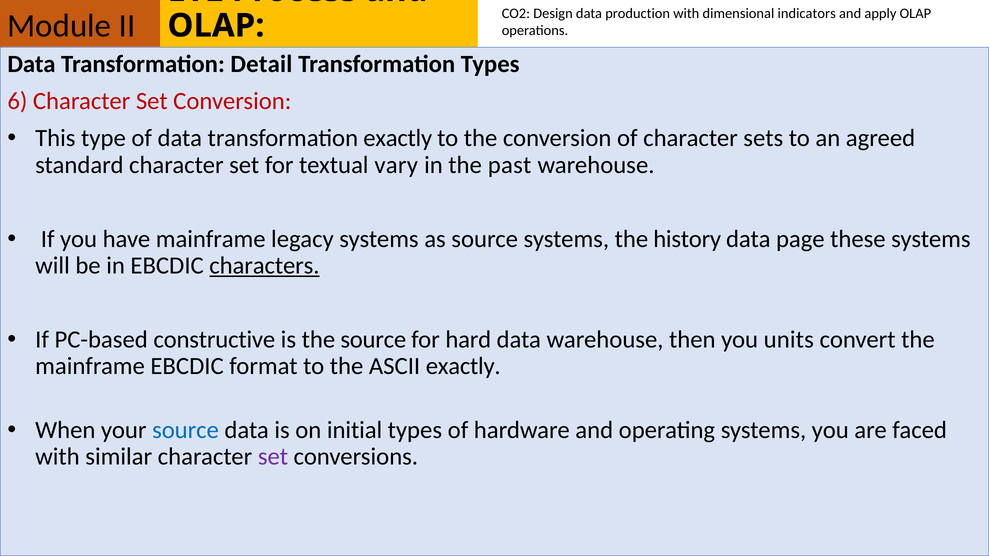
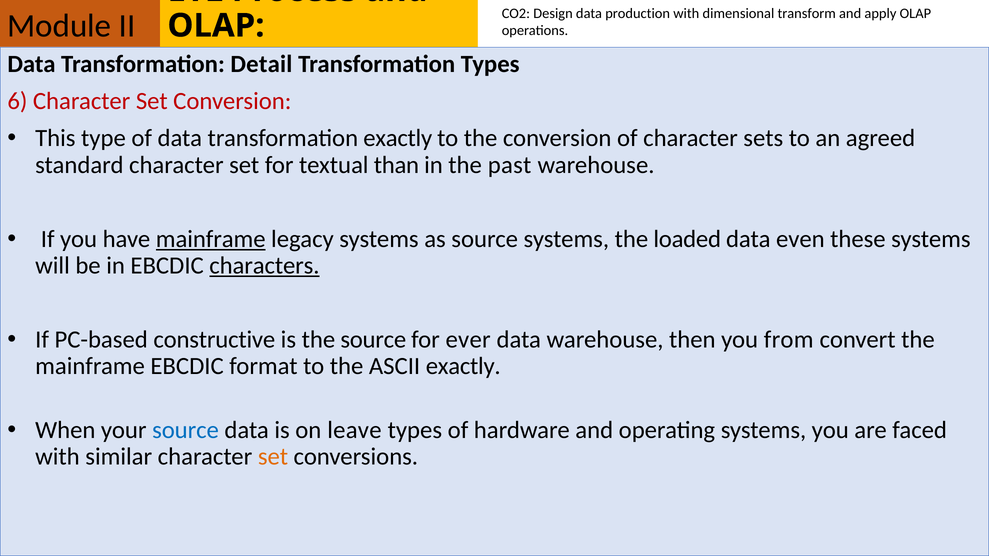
indicators: indicators -> transform (807, 13)
vary: vary -> than (396, 165)
mainframe underline: none -> present (211, 239)
history: history -> loaded (687, 239)
page: page -> even (800, 239)
hard: hard -> ever (468, 340)
units: units -> from (789, 340)
initial: initial -> leave (354, 430)
set colour: purple -> orange (273, 457)
